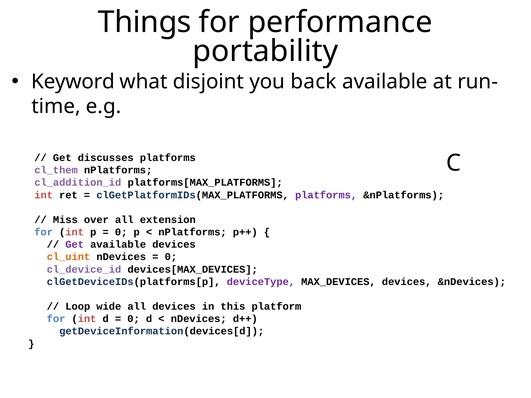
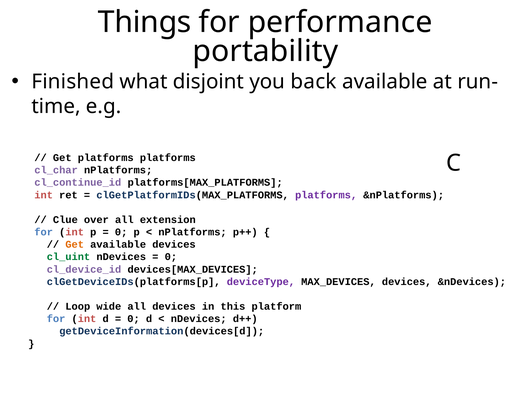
Keyword: Keyword -> Finished (73, 82)
Get discusses: discusses -> platforms (106, 158)
cl_them: cl_them -> cl_char (56, 170)
cl_addition_id: cl_addition_id -> cl_continue_id (78, 183)
Miss: Miss -> Clue (65, 220)
Get colour: purple -> orange (75, 245)
cl_uint colour: orange -> green (68, 257)
